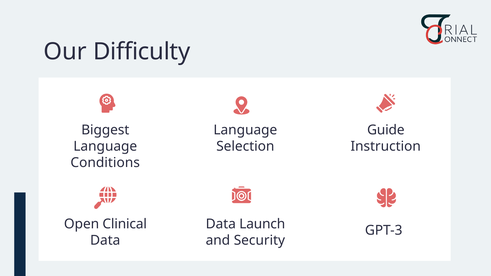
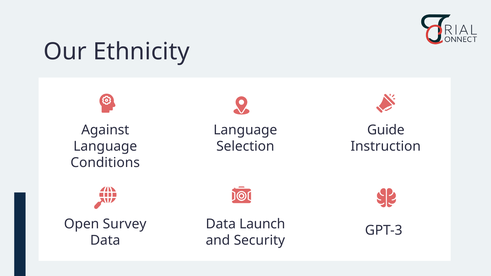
Difficulty: Difficulty -> Ethnicity (141, 52)
Biggest: Biggest -> Against (105, 130)
Clinical: Clinical -> Survey (125, 224)
